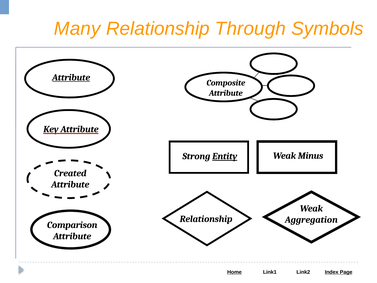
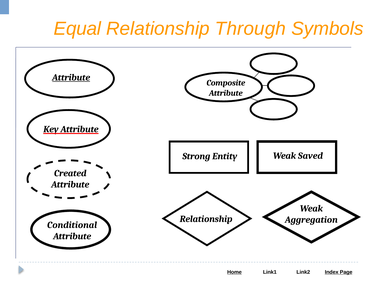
Many: Many -> Equal (77, 29)
Minus: Minus -> Saved (310, 156)
Entity underline: present -> none (225, 156)
Comparison: Comparison -> Conditional (72, 225)
